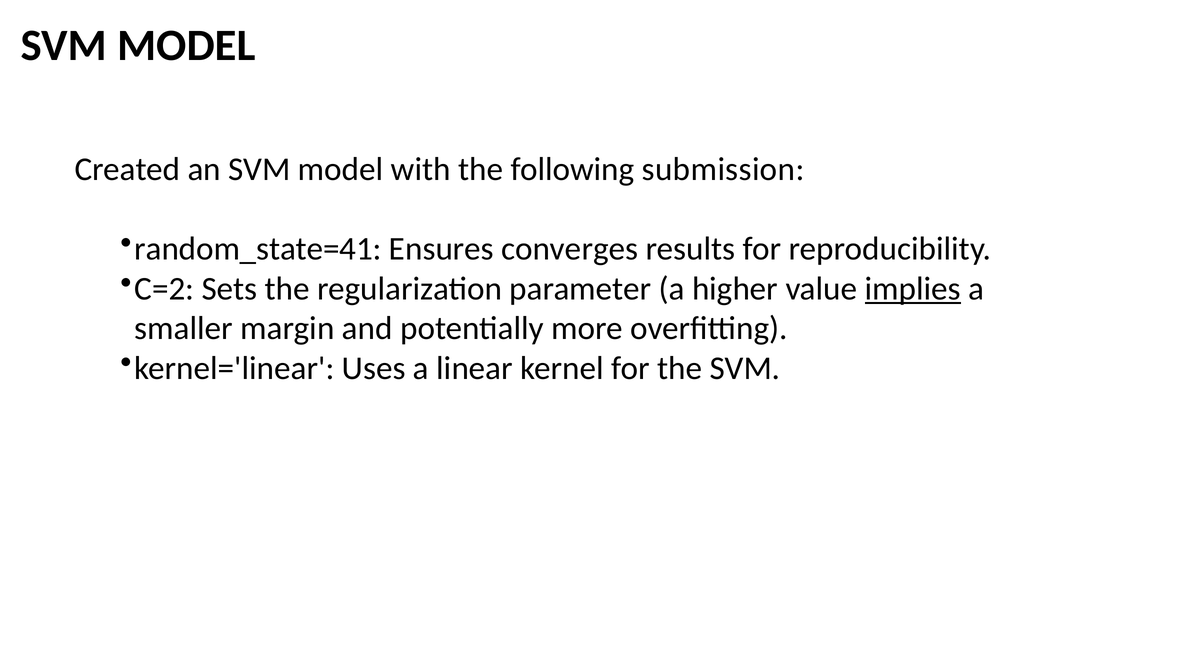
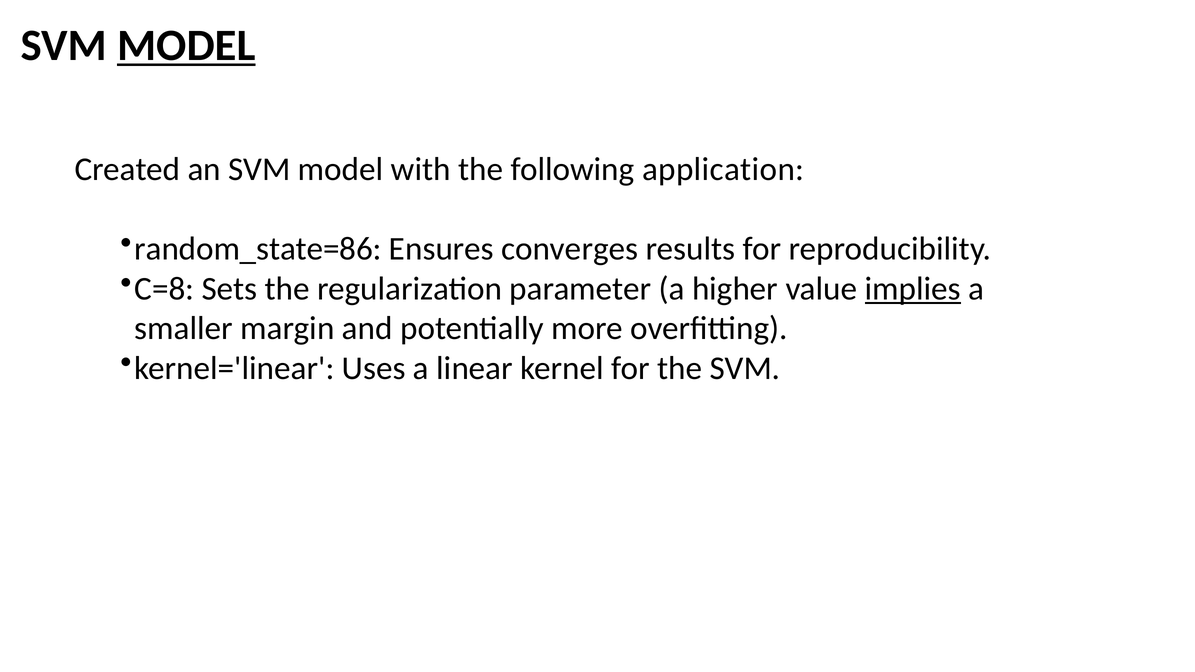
MODEL underline: none -> present (186, 45)
submission: submission -> application (723, 169)
random_state=41: random_state=41 -> random_state=86 (258, 249)
C=2: C=2 -> C=8 (164, 289)
